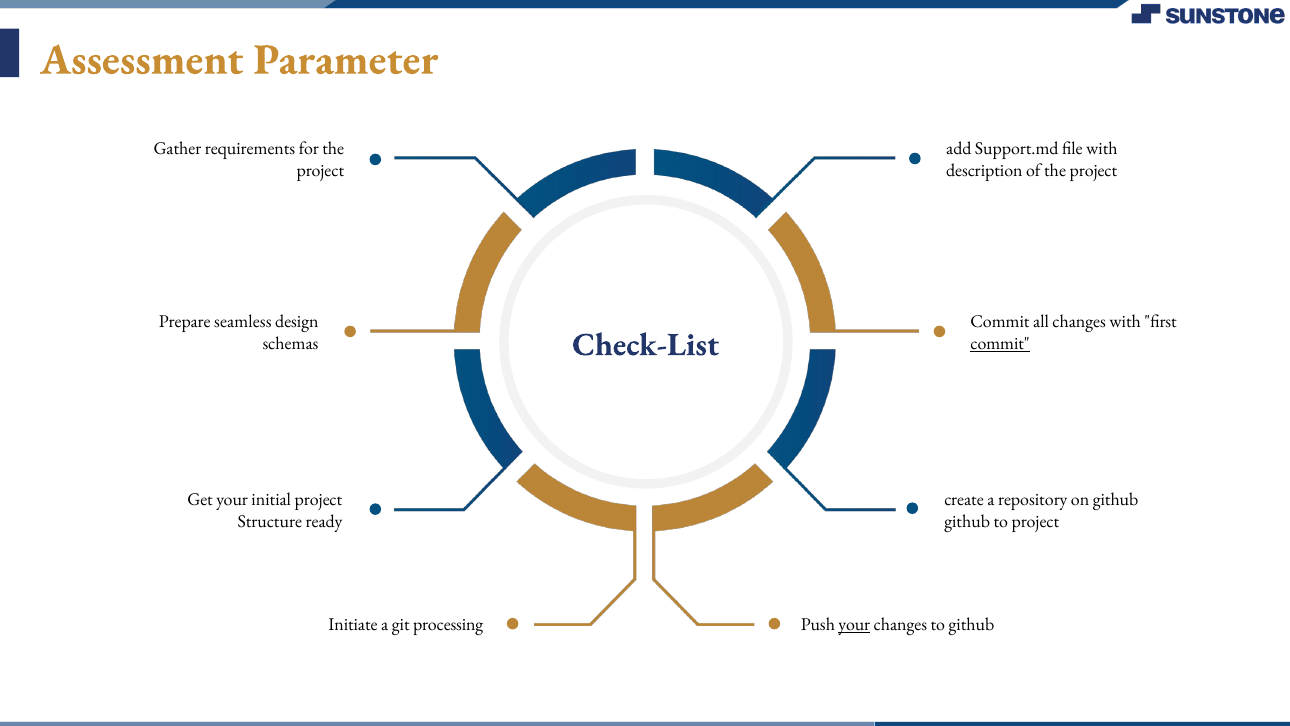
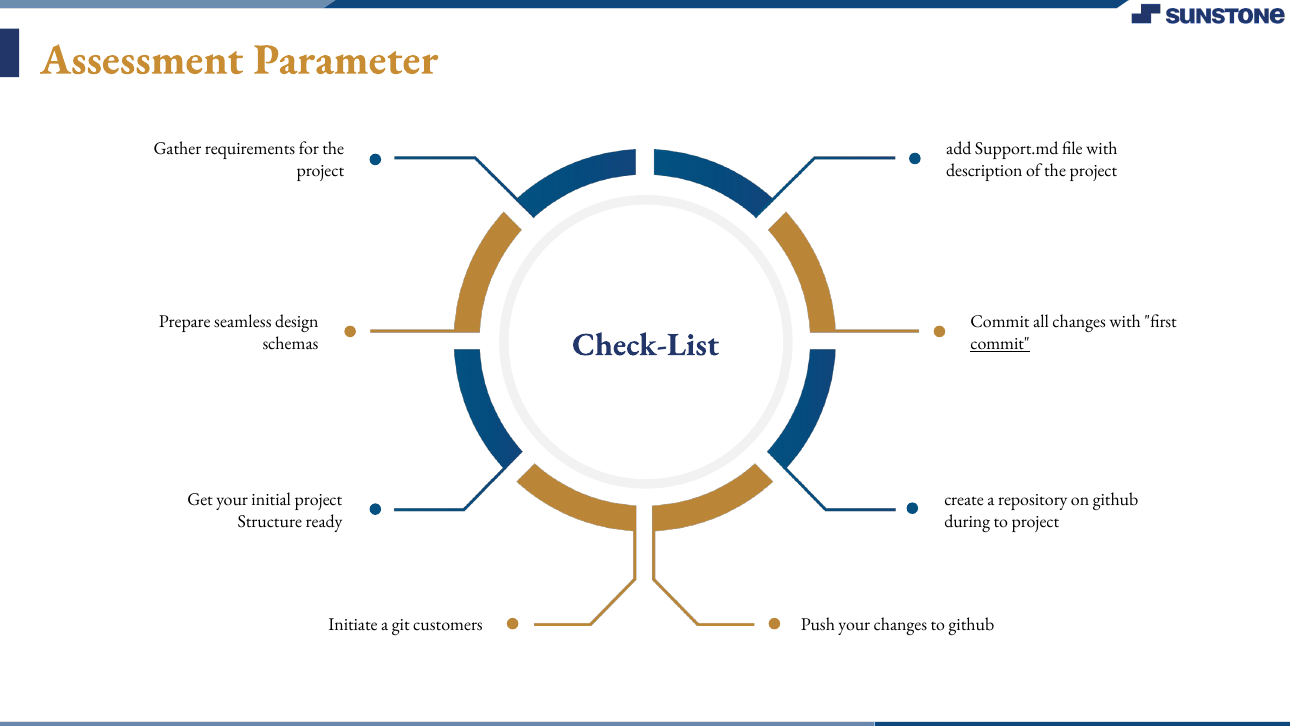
github: github -> during (967, 521)
processing: processing -> customers (448, 625)
your underline: present -> none (854, 625)
